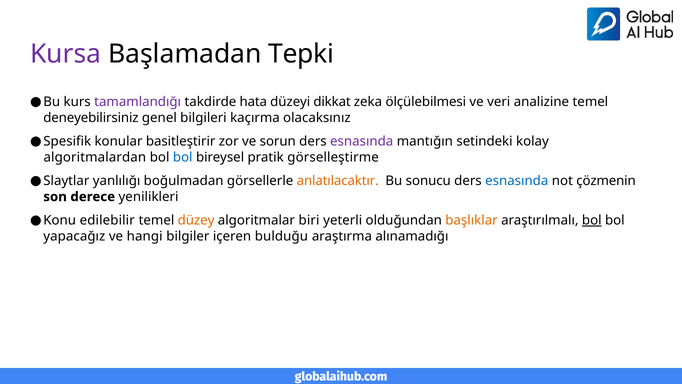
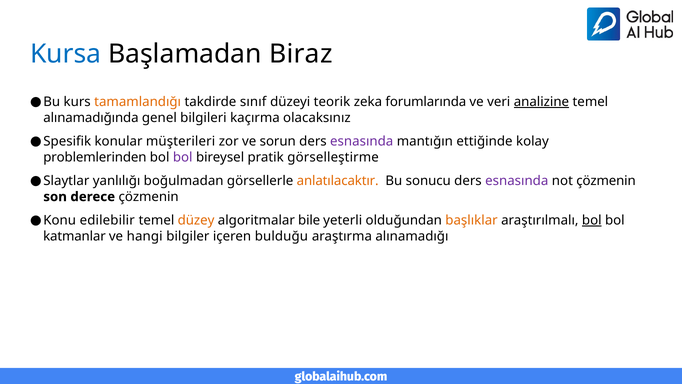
Kursa colour: purple -> blue (66, 54)
Tepki: Tepki -> Biraz (301, 54)
tamamlandığı colour: purple -> orange (138, 102)
hata: hata -> sınıf (253, 102)
dikkat: dikkat -> teorik (332, 102)
ölçülebilmesi: ölçülebilmesi -> forumlarında (426, 102)
analizine underline: none -> present (541, 102)
deneyebilirsiniz: deneyebilirsiniz -> alınamadığında (91, 118)
basitleştirir: basitleştirir -> müşterileri (181, 141)
setindeki: setindeki -> ettiğinde (484, 141)
algoritmalardan: algoritmalardan -> problemlerinden (95, 157)
bol colour: blue -> purple (183, 157)
esnasında colour: blue -> purple (517, 181)
derece yenilikleri: yenilikleri -> çözmenin (149, 197)
biri: biri -> bile (309, 220)
yapacağız: yapacağız -> katmanlar (74, 236)
